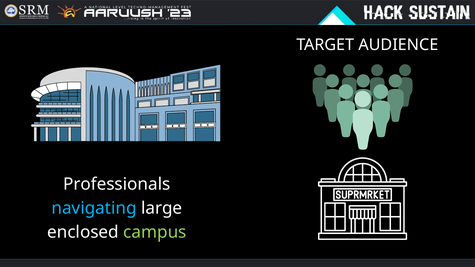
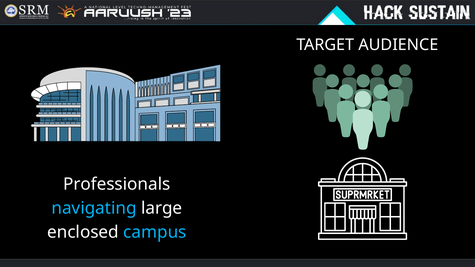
campus colour: light green -> light blue (155, 232)
